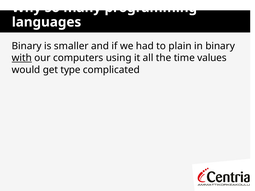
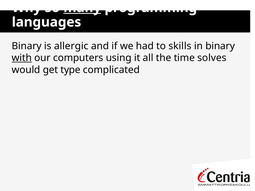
many underline: none -> present (82, 8)
smaller: smaller -> allergic (71, 46)
plain: plain -> skills (180, 46)
values: values -> solves (212, 58)
